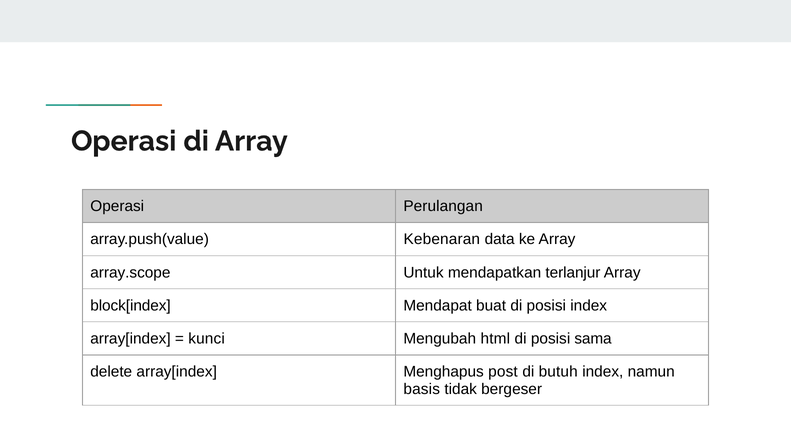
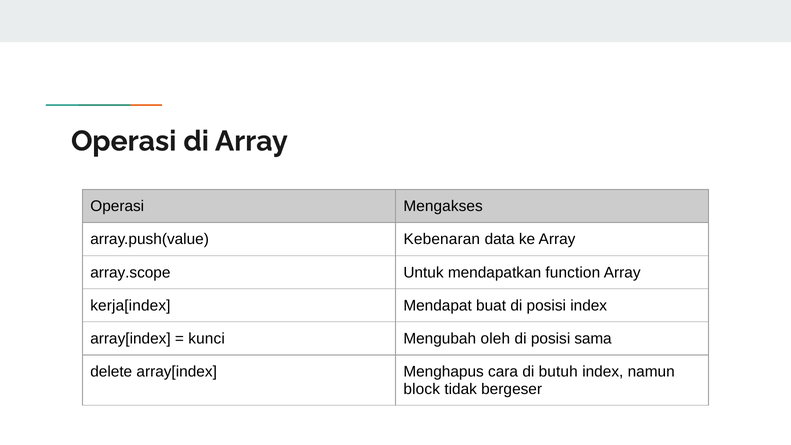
Perulangan: Perulangan -> Mengakses (443, 206)
terlanjur: terlanjur -> function (573, 272)
block[index: block[index -> kerja[index (130, 305)
html: html -> oleh (495, 339)
post: post -> cara (503, 372)
basis: basis -> block (422, 389)
